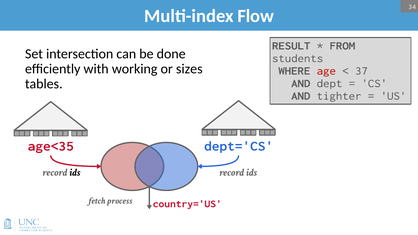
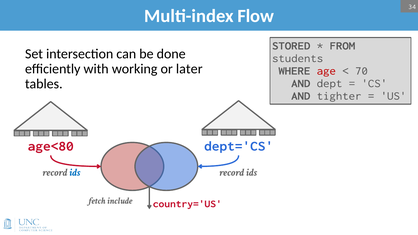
RESULT: RESULT -> STORED (291, 46)
sizes: sizes -> later (189, 69)
37: 37 -> 70 (361, 71)
age<35: age<35 -> age<80 (51, 146)
ids colour: black -> blue (75, 172)
process: process -> include (120, 201)
